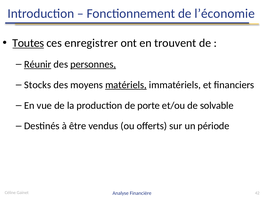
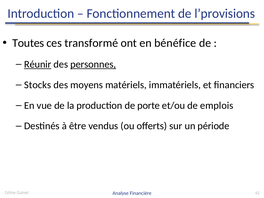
l’économie: l’économie -> l’provisions (225, 14)
Toutes underline: present -> none (28, 43)
enregistrer: enregistrer -> transformé (91, 43)
trouvent: trouvent -> bénéfice (175, 43)
matériels underline: present -> none (126, 85)
solvable: solvable -> emplois (217, 105)
